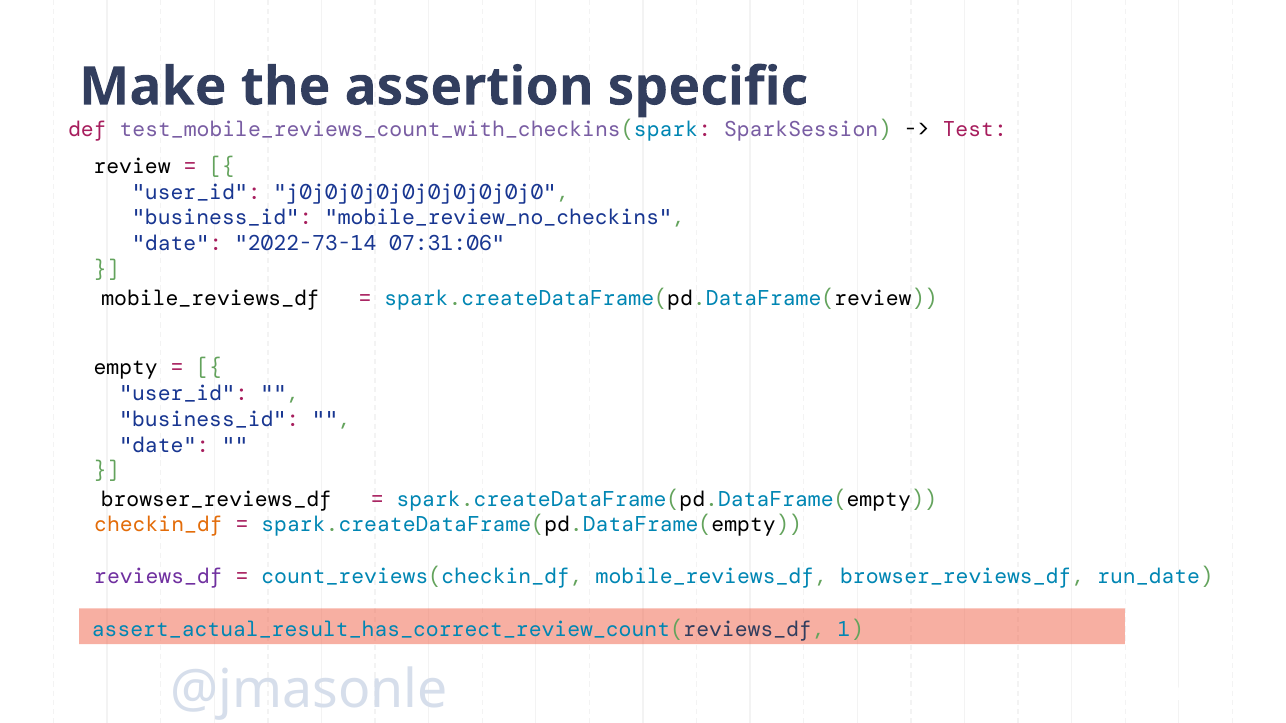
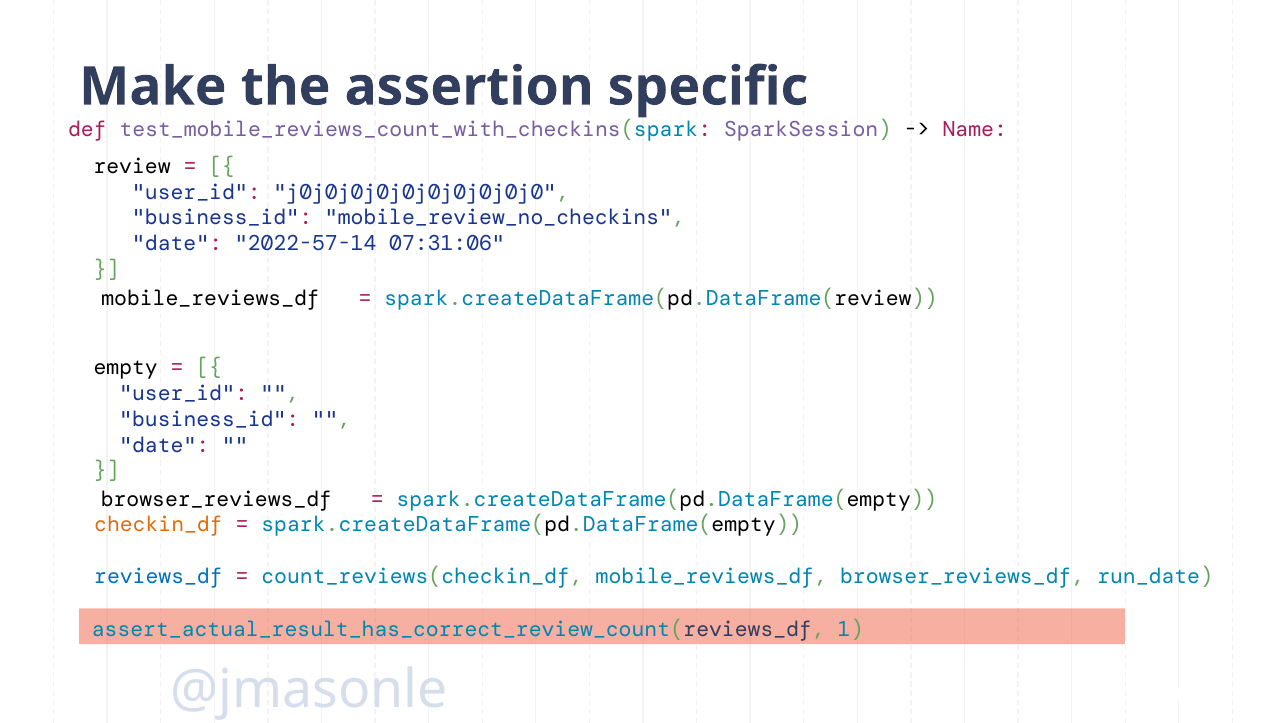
Test: Test -> Name (975, 130)
2022-73-14: 2022-73-14 -> 2022-57-14 (306, 244)
reviews_df colour: purple -> blue (158, 576)
